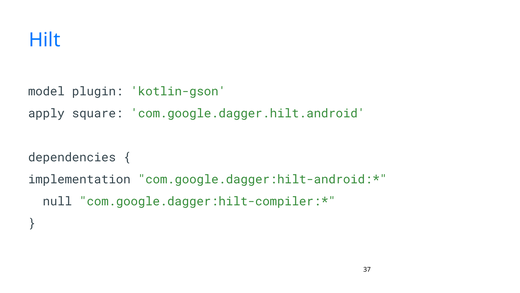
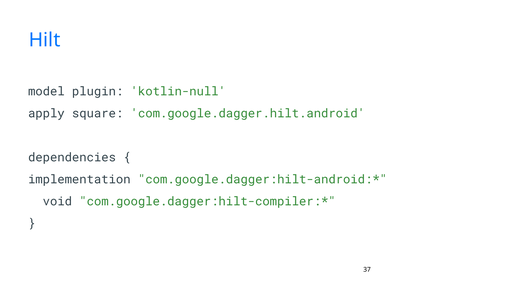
kotlin-gson: kotlin-gson -> kotlin-null (178, 91)
null: null -> void (57, 201)
